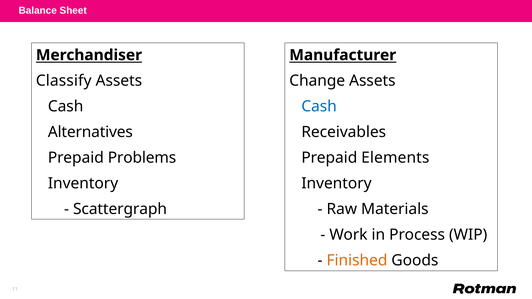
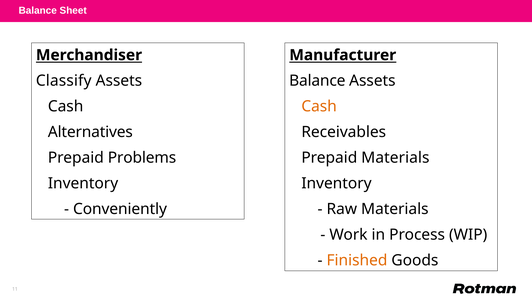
Change: Change -> Balance (317, 81)
Cash colour: blue -> orange (319, 107)
Prepaid Elements: Elements -> Materials (395, 158)
Scattergraph: Scattergraph -> Conveniently (120, 209)
